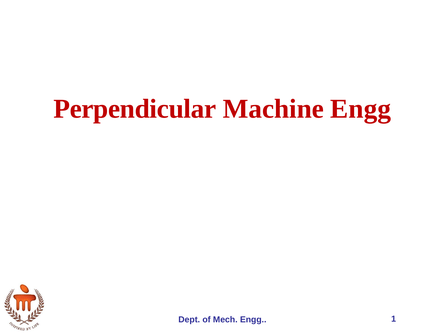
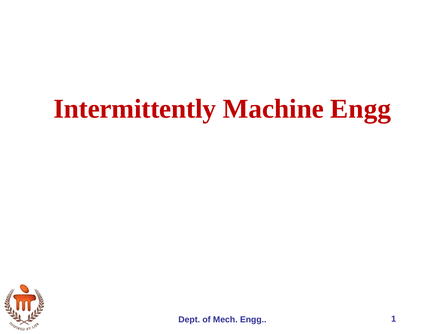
Perpendicular: Perpendicular -> Intermittently (135, 109)
